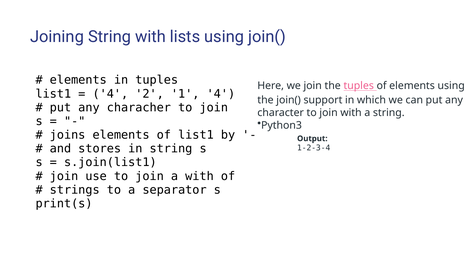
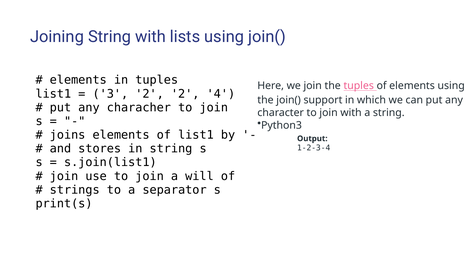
4: 4 -> 3 (110, 94)
2 1: 1 -> 2 (185, 94)
a with: with -> will (199, 177)
